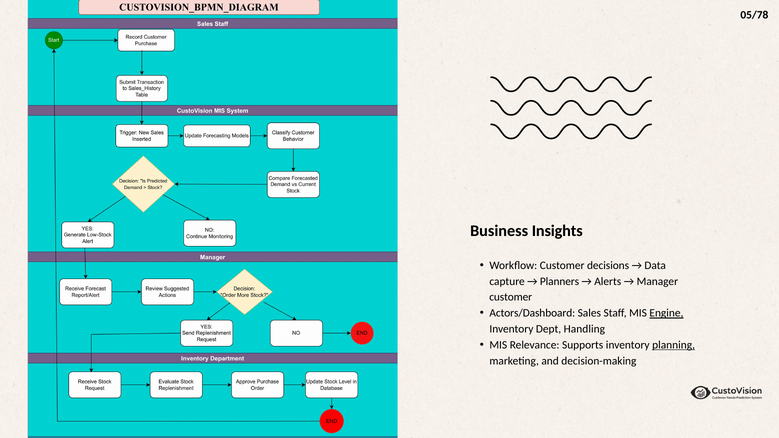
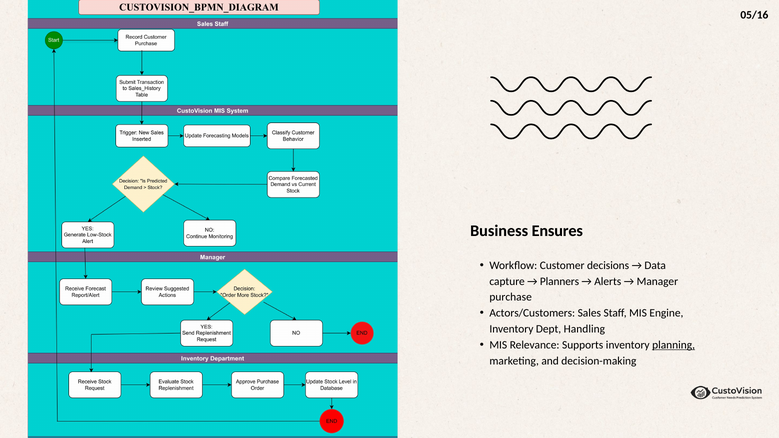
05/78: 05/78 -> 05/16 (754, 15)
Insights: Insights -> Ensures (557, 231)
customer: customer -> purchase (511, 297)
Actors/Dashboard: Actors/Dashboard -> Actors/Customers (532, 313)
Engine underline: present -> none (666, 313)
